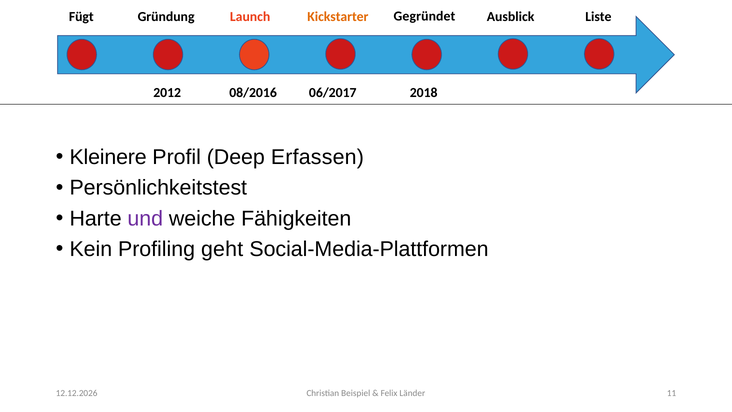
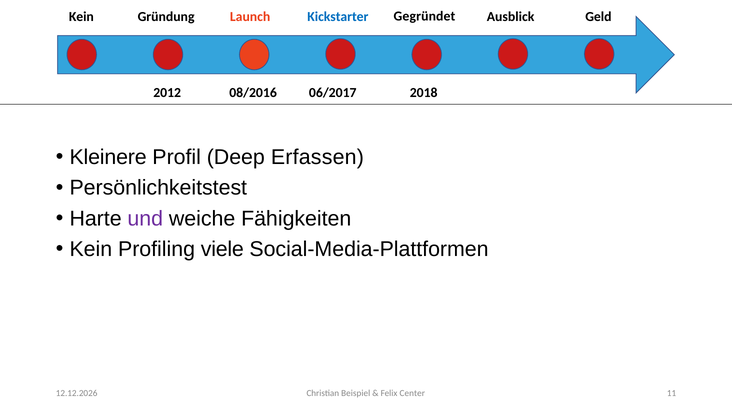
Fügt: Fügt -> Kein (81, 17)
Kickstarter colour: orange -> blue (338, 17)
Liste: Liste -> Geld (598, 17)
geht: geht -> viele (222, 249)
Länder: Länder -> Center (412, 393)
